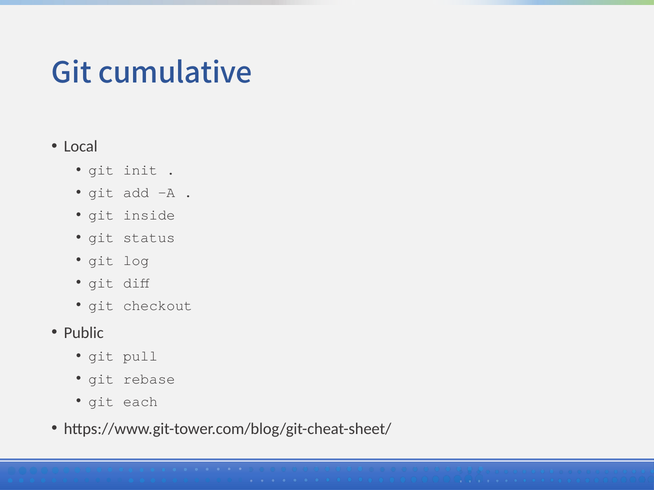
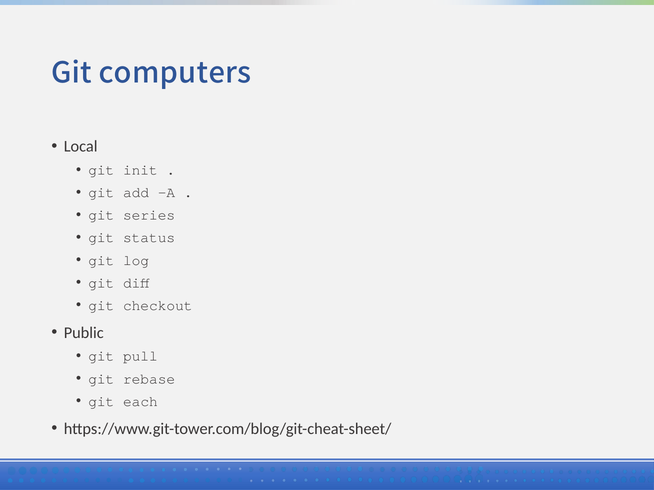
cumulative: cumulative -> computers (175, 73)
inside: inside -> series (149, 215)
